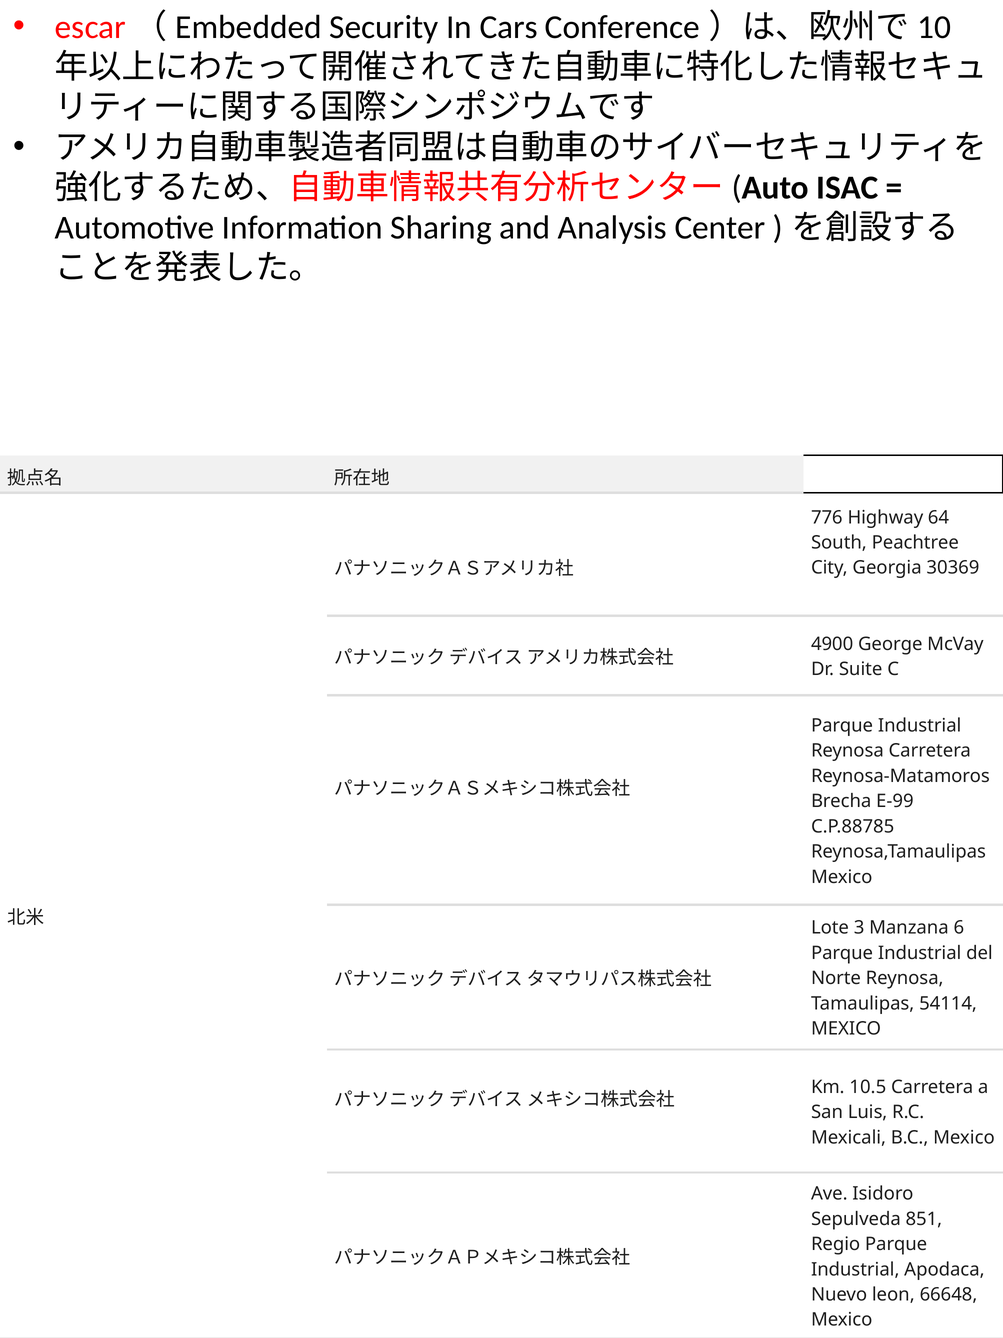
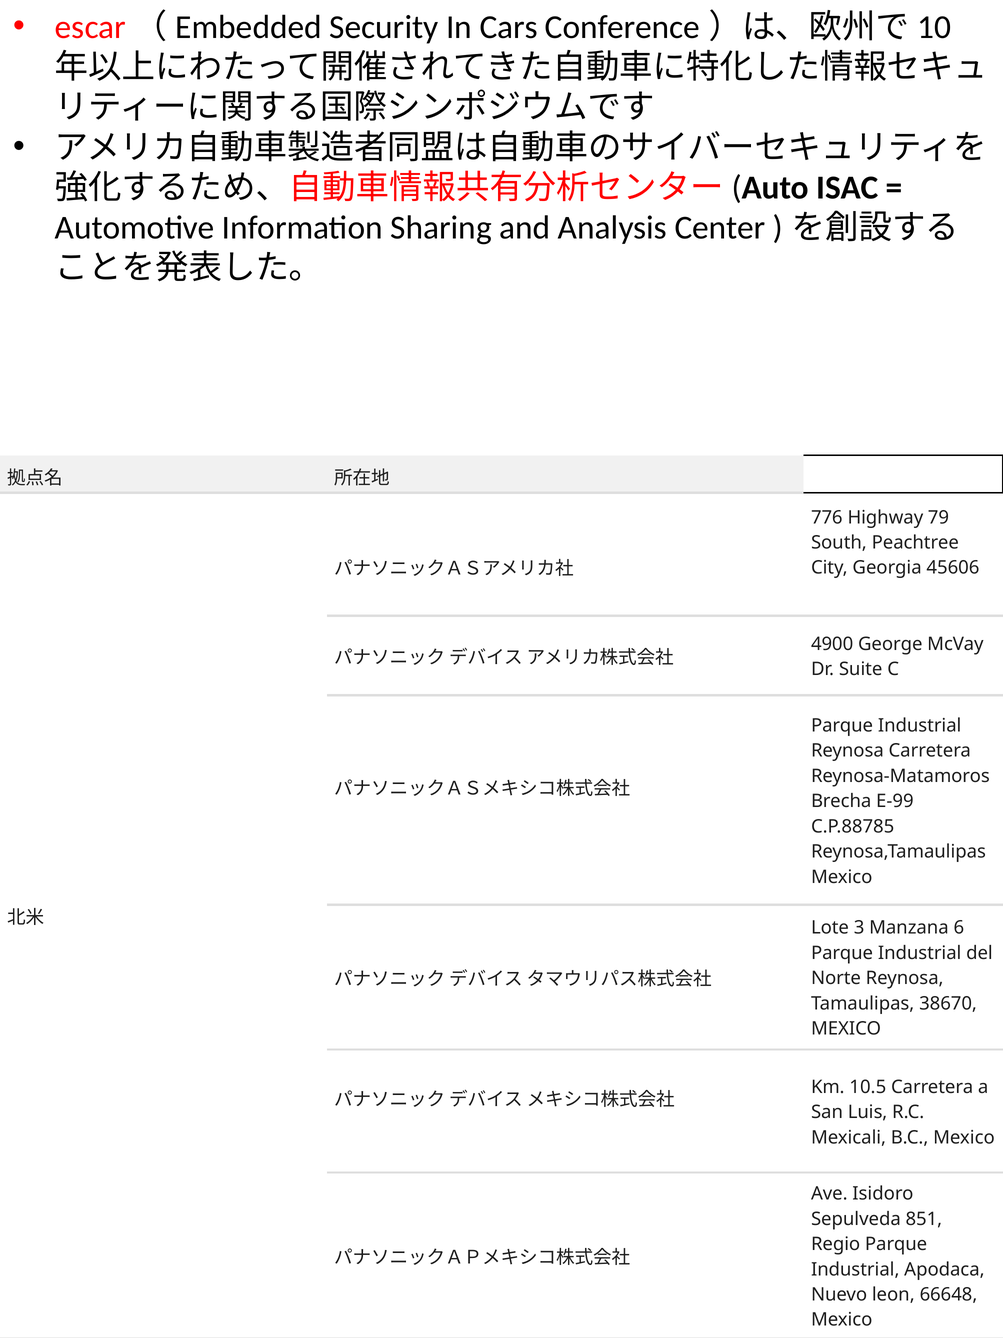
64: 64 -> 79 (938, 517)
30369: 30369 -> 45606 (953, 568)
54114: 54114 -> 38670 (948, 1003)
